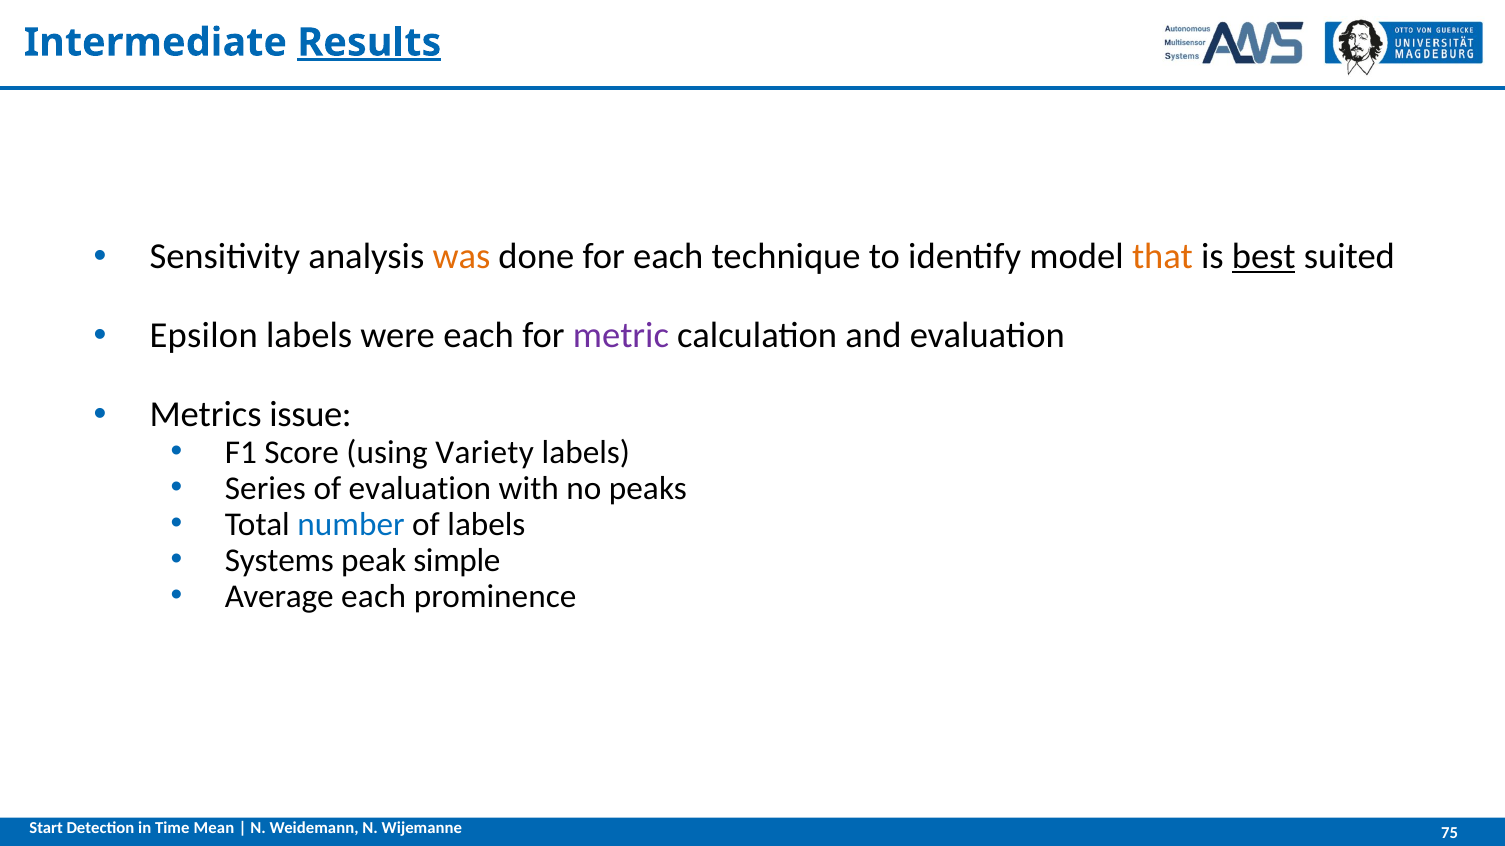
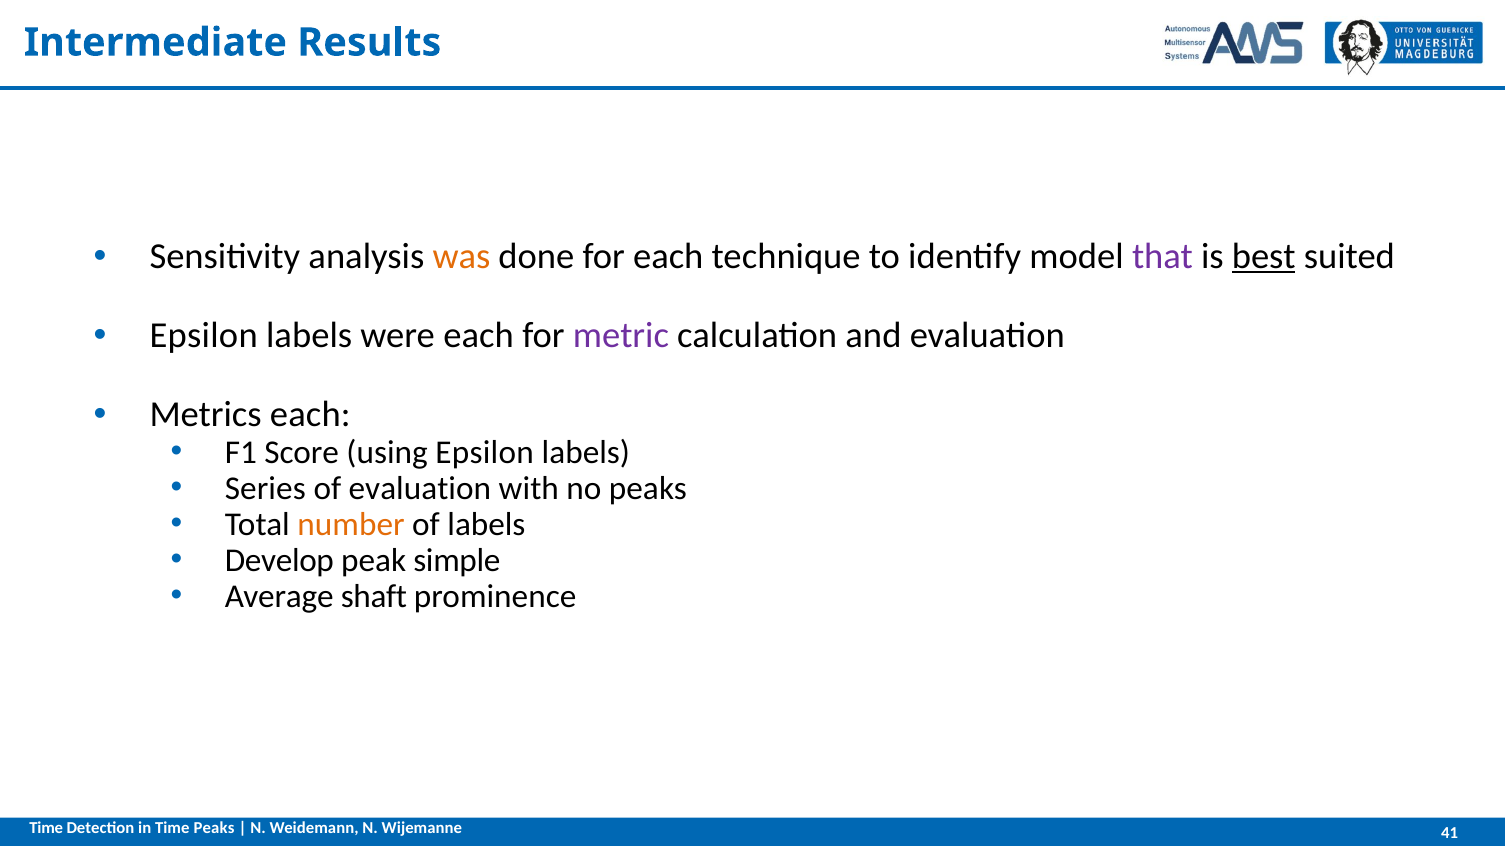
Results underline: present -> none (369, 43)
that colour: orange -> purple (1162, 257)
Metrics issue: issue -> each (310, 415)
using Variety: Variety -> Epsilon (485, 453)
number colour: blue -> orange (351, 525)
Systems: Systems -> Develop (279, 561)
Average each: each -> shaft (374, 597)
Start: Start -> Time (46, 828)
Time Mean: Mean -> Peaks (214, 828)
75: 75 -> 41 (1450, 833)
